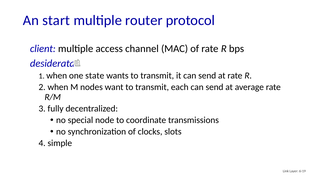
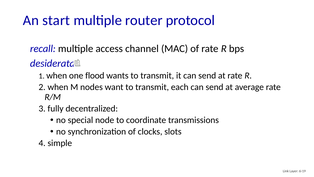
client: client -> recall (43, 49)
state: state -> flood (95, 75)
